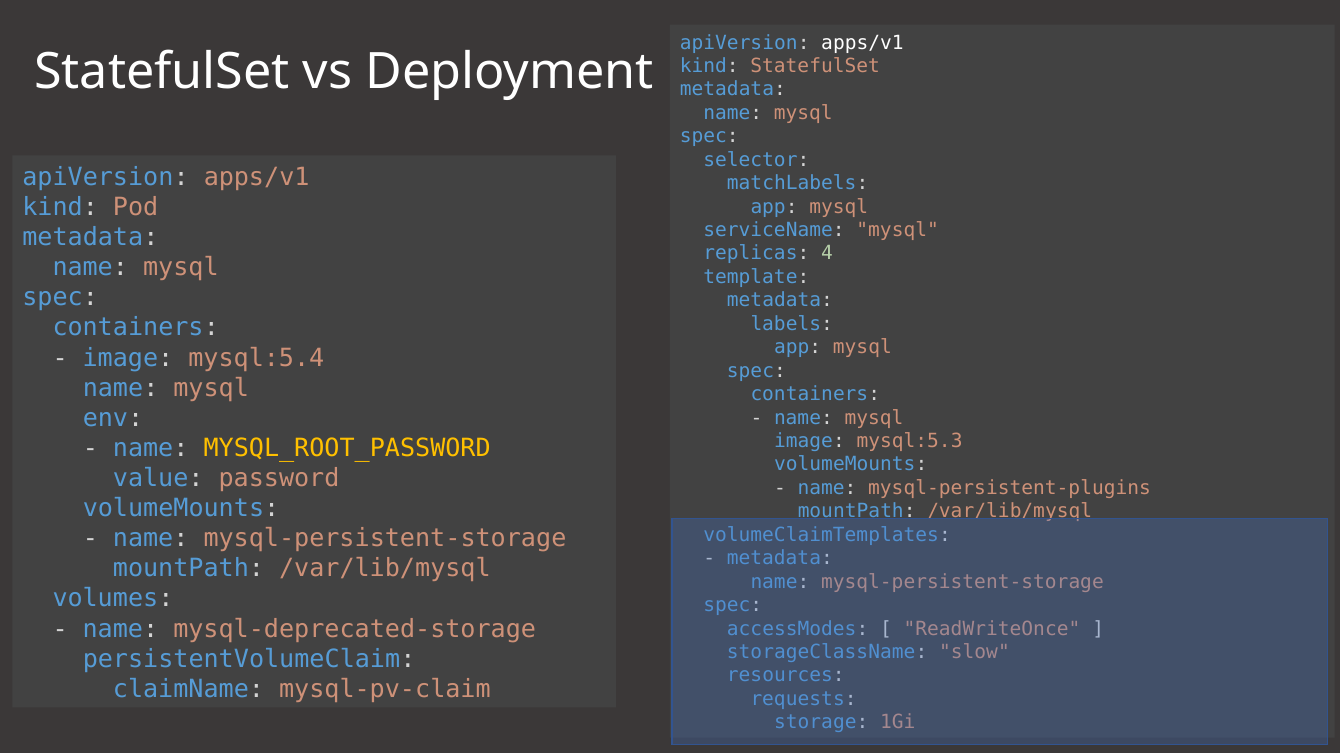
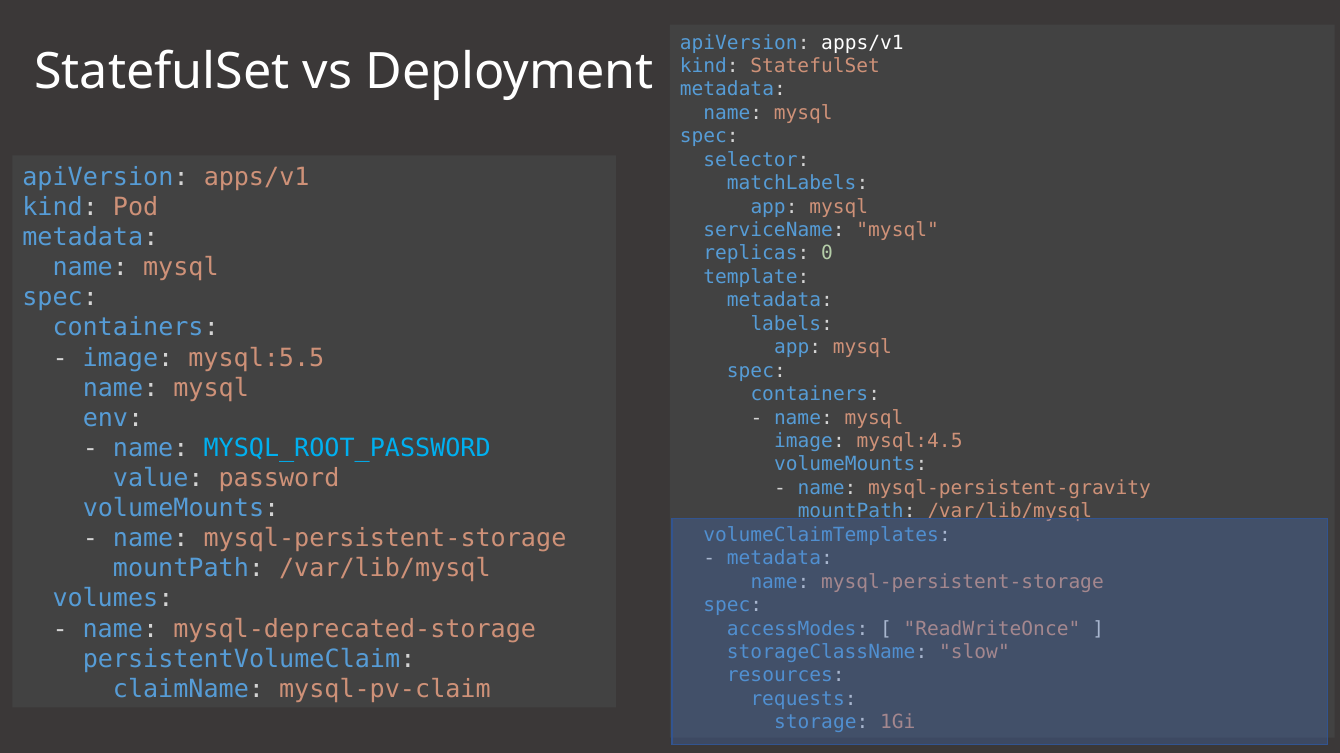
4: 4 -> 0 (827, 254)
mysql:5.4: mysql:5.4 -> mysql:5.5 (256, 358)
mysql:5.3: mysql:5.3 -> mysql:4.5 (910, 441)
MYSQL_ROOT_PASSWORD colour: yellow -> light blue (347, 449)
mysql-persistent-plugins: mysql-persistent-plugins -> mysql-persistent-gravity (1010, 488)
